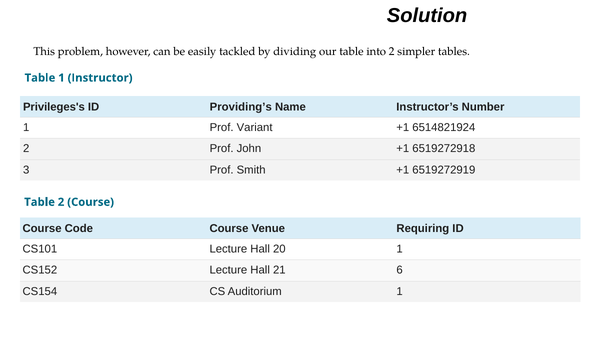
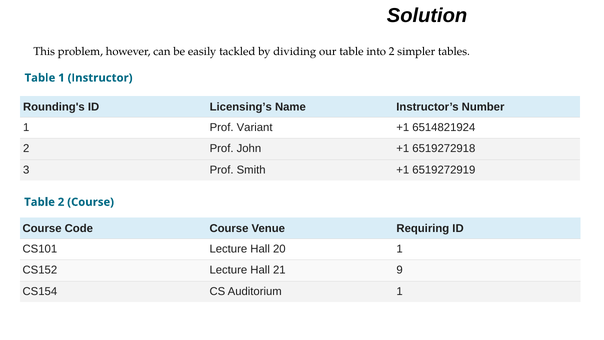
Privileges's: Privileges's -> Rounding's (54, 107)
Providing’s: Providing’s -> Licensing’s (241, 107)
6: 6 -> 9 (400, 270)
